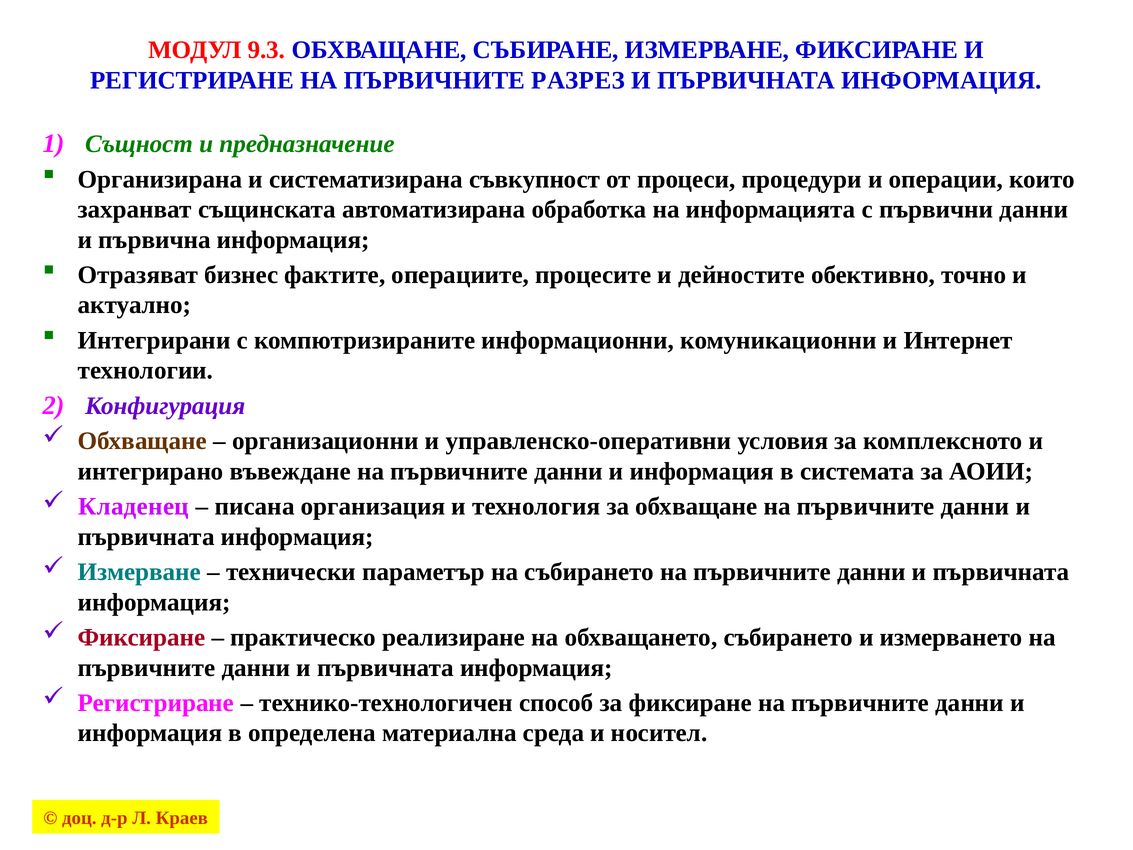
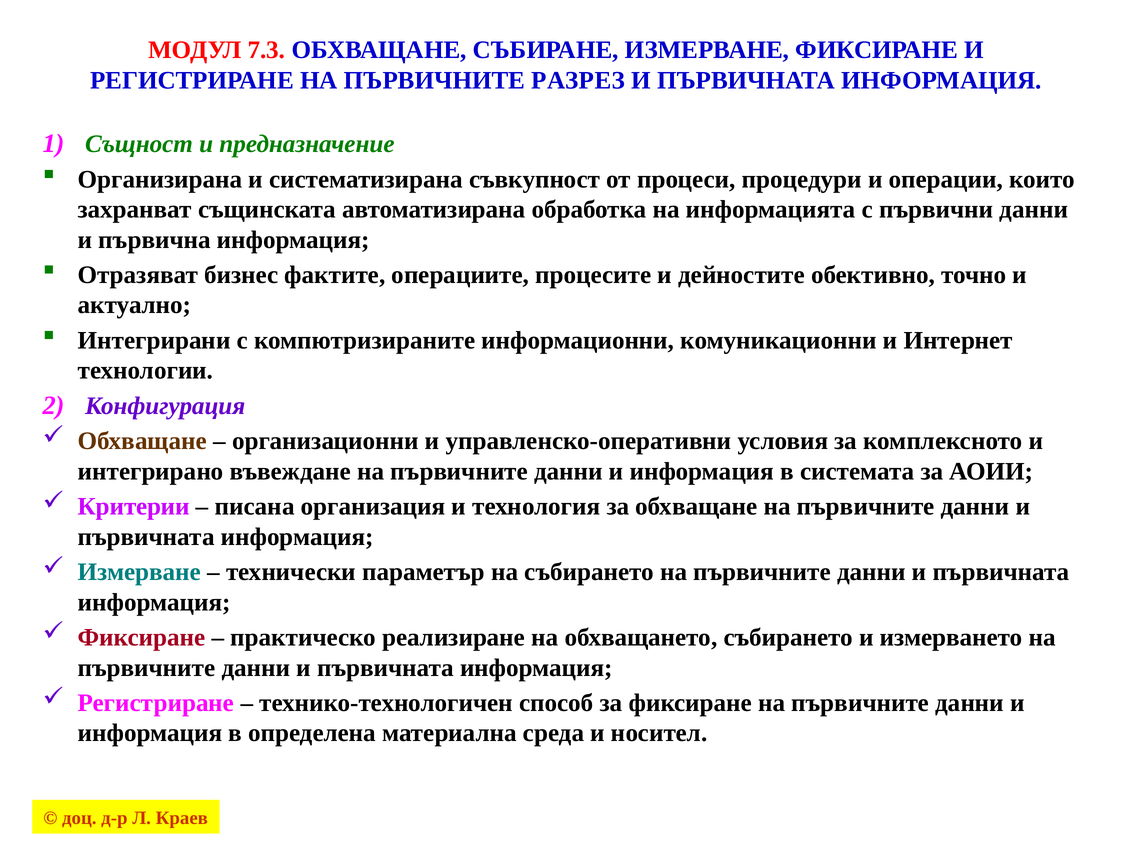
9.3: 9.3 -> 7.3 (266, 50)
Кладенец: Кладенец -> Критерии (134, 506)
